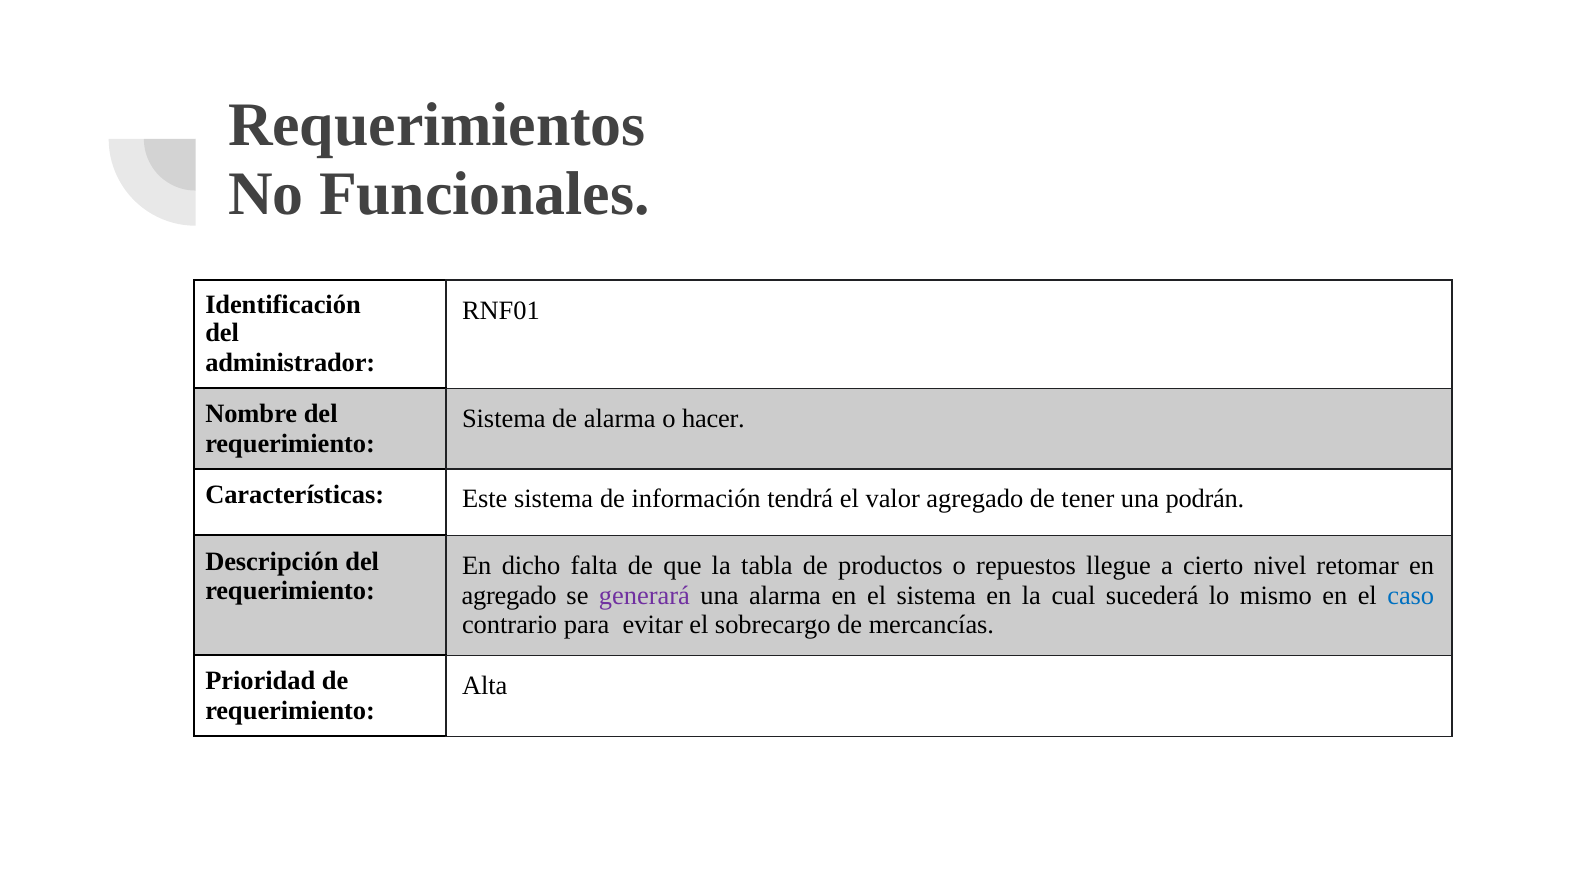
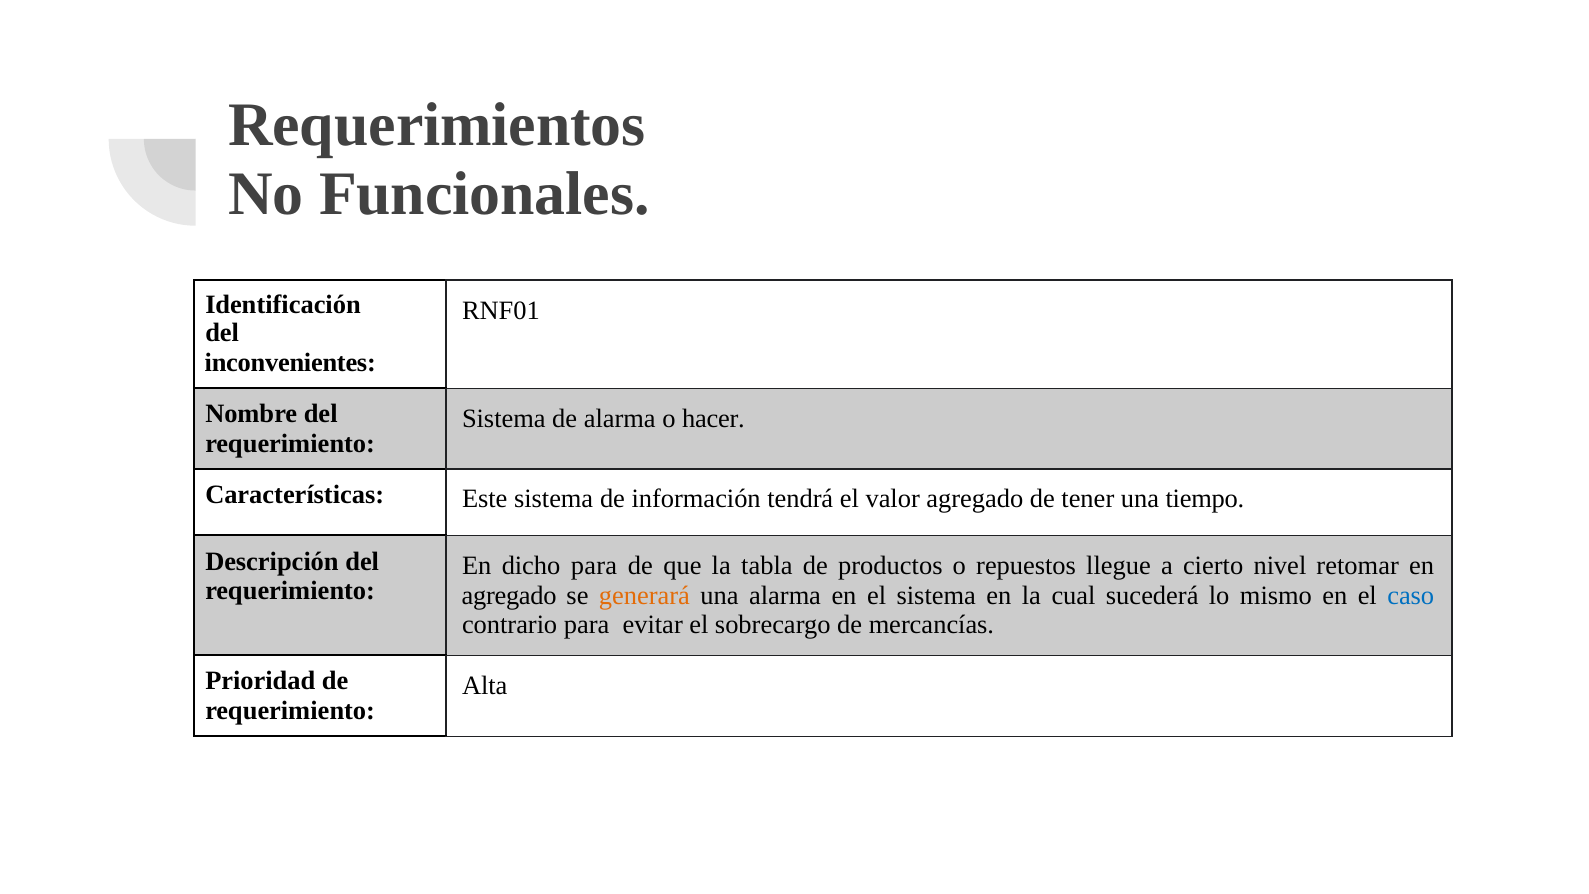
administrador: administrador -> inconvenientes (290, 363)
podrán: podrán -> tiempo (1205, 499)
dicho falta: falta -> para (594, 566)
generará colour: purple -> orange (644, 595)
